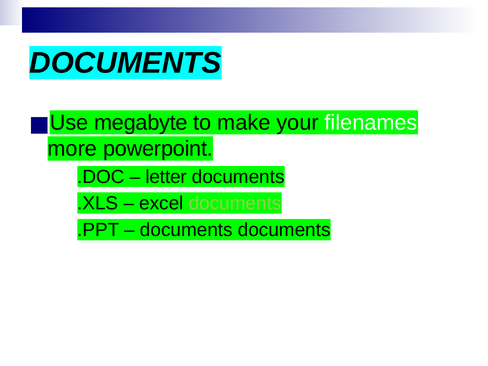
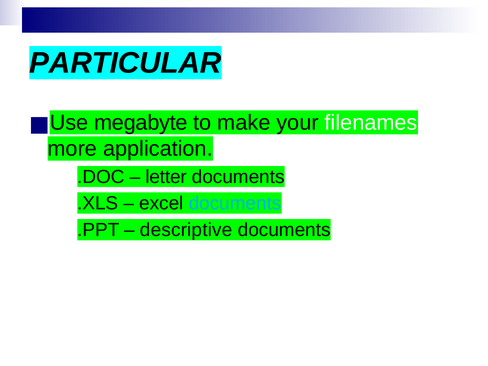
DOCUMENTS: DOCUMENTS -> PARTICULAR (125, 63)
powerpoint: powerpoint -> application (158, 149)
documents colour: light green -> light blue (235, 203)
documents: documents -> descriptive (186, 230)
